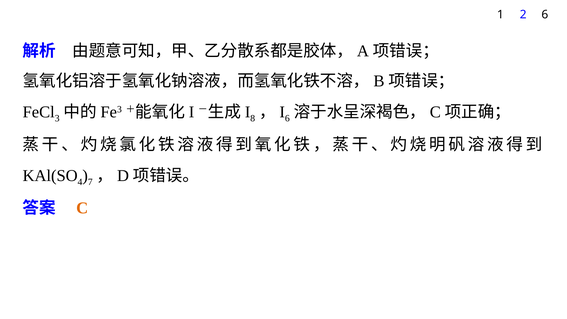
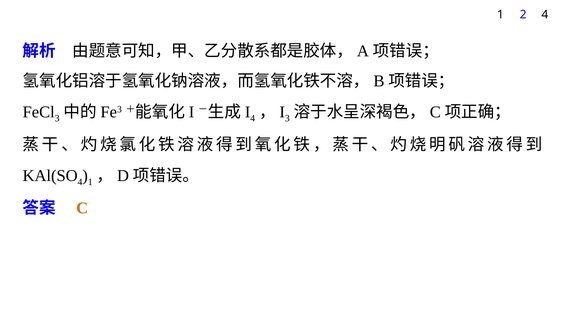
2 6: 6 -> 4 (545, 15)
8: 8 -> 4 (253, 118)
6: 6 -> 3 (287, 118)
7: 7 -> 1 (90, 182)
